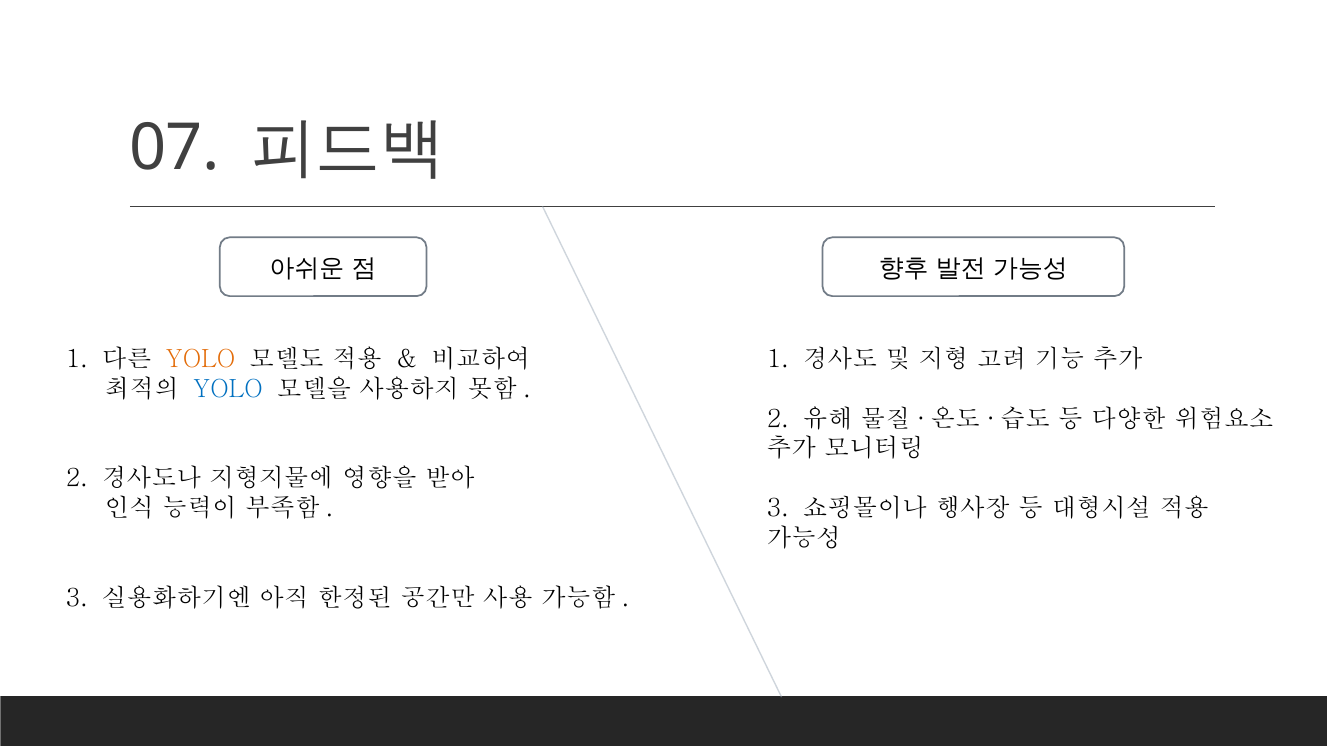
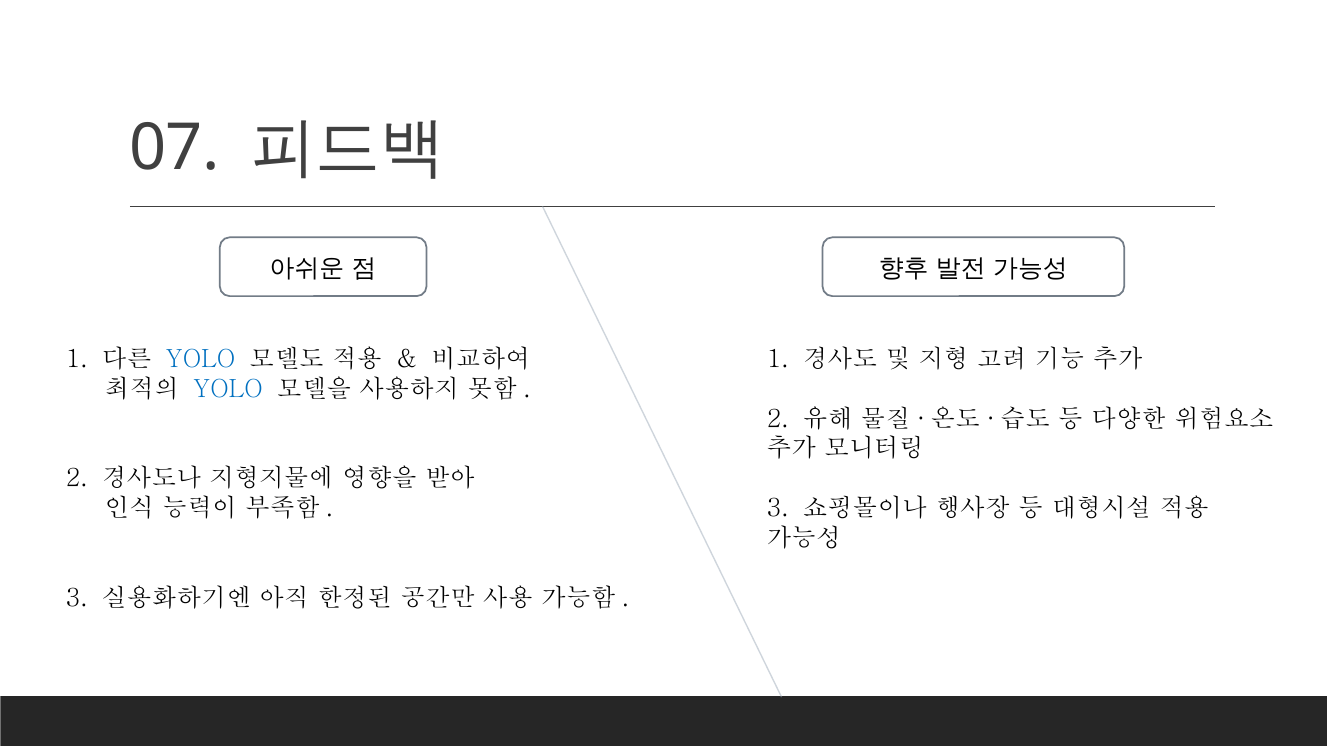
YOLO colour: orange -> blue (200, 359)
